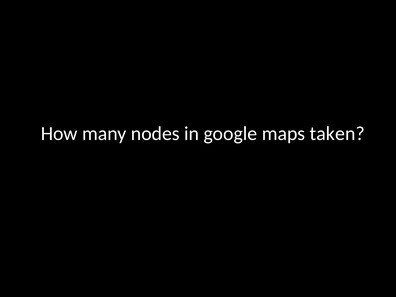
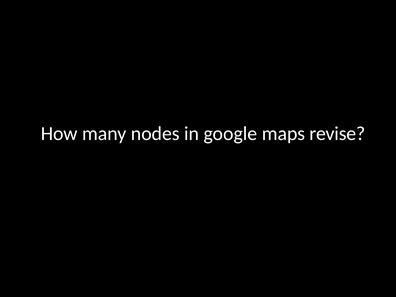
taken: taken -> revise (337, 134)
